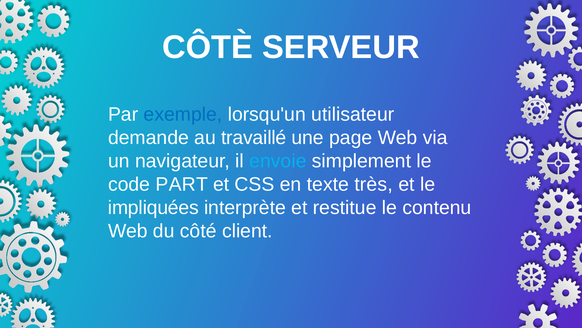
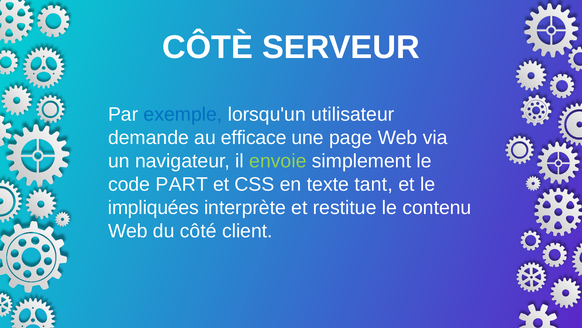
travaillé: travaillé -> efficace (254, 138)
envoie colour: light blue -> light green (278, 161)
très: très -> tant (374, 184)
